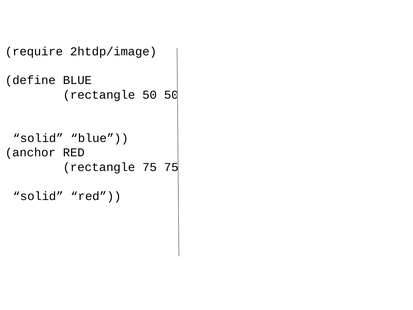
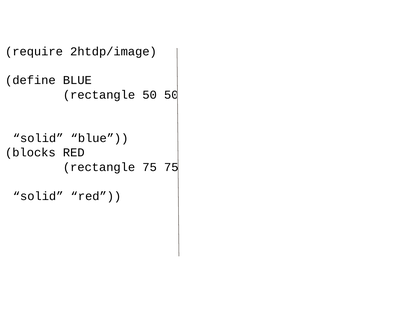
anchor: anchor -> blocks (30, 153)
